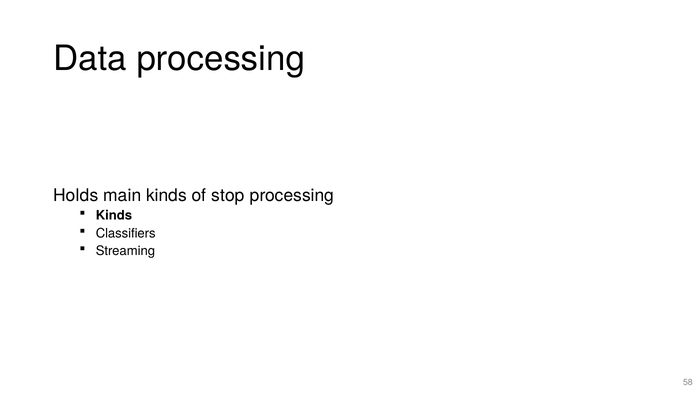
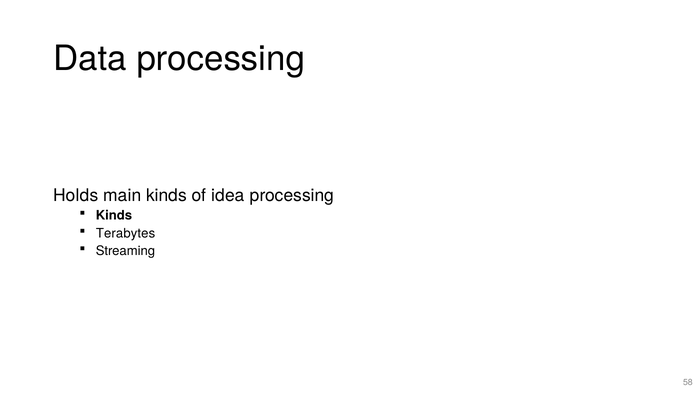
stop: stop -> idea (228, 195)
Classifiers: Classifiers -> Terabytes (126, 233)
